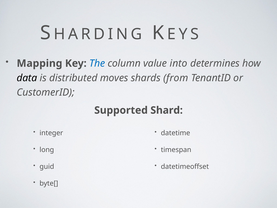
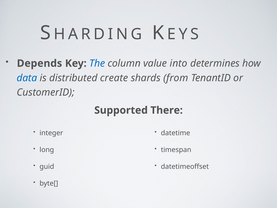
Mapping: Mapping -> Depends (39, 63)
data colour: black -> blue (27, 78)
moves: moves -> create (114, 78)
Shard: Shard -> There (167, 110)
